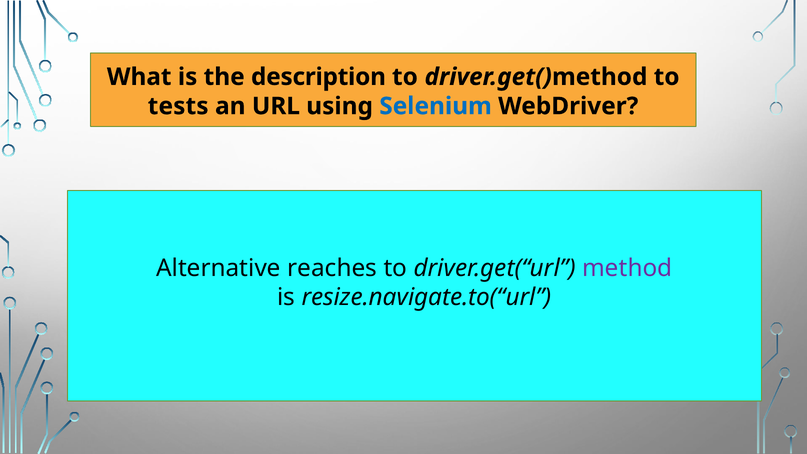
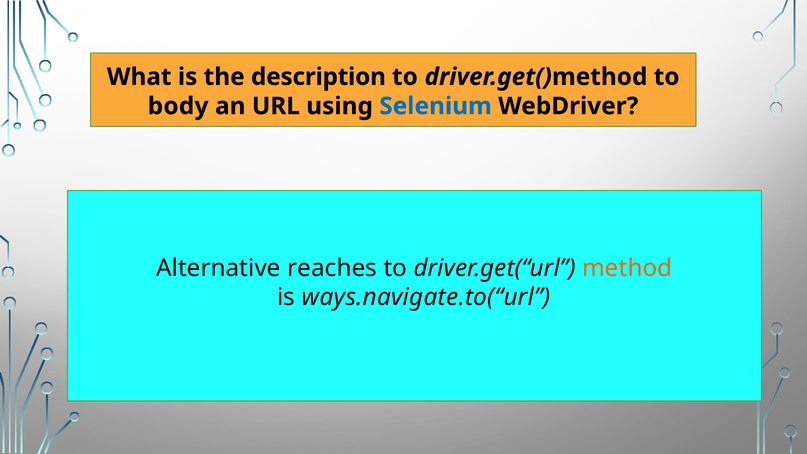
tests: tests -> body (178, 106)
method colour: purple -> orange (627, 268)
resize.navigate.to(“url: resize.navigate.to(“url -> ways.navigate.to(“url (426, 297)
